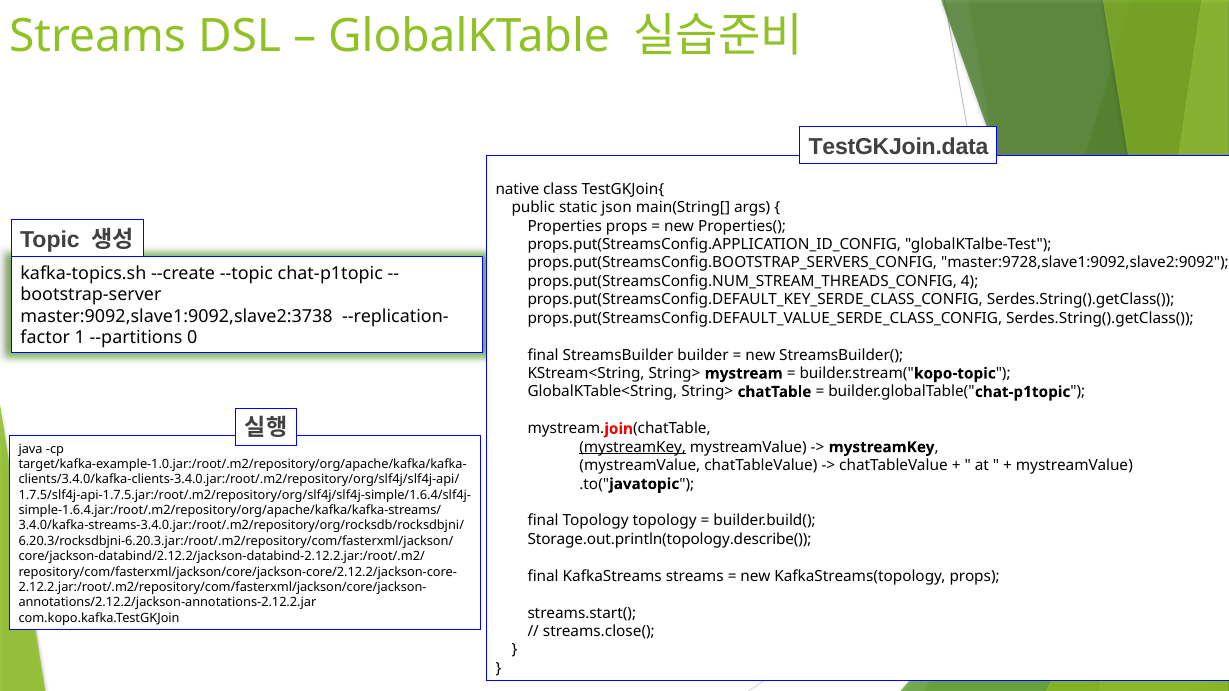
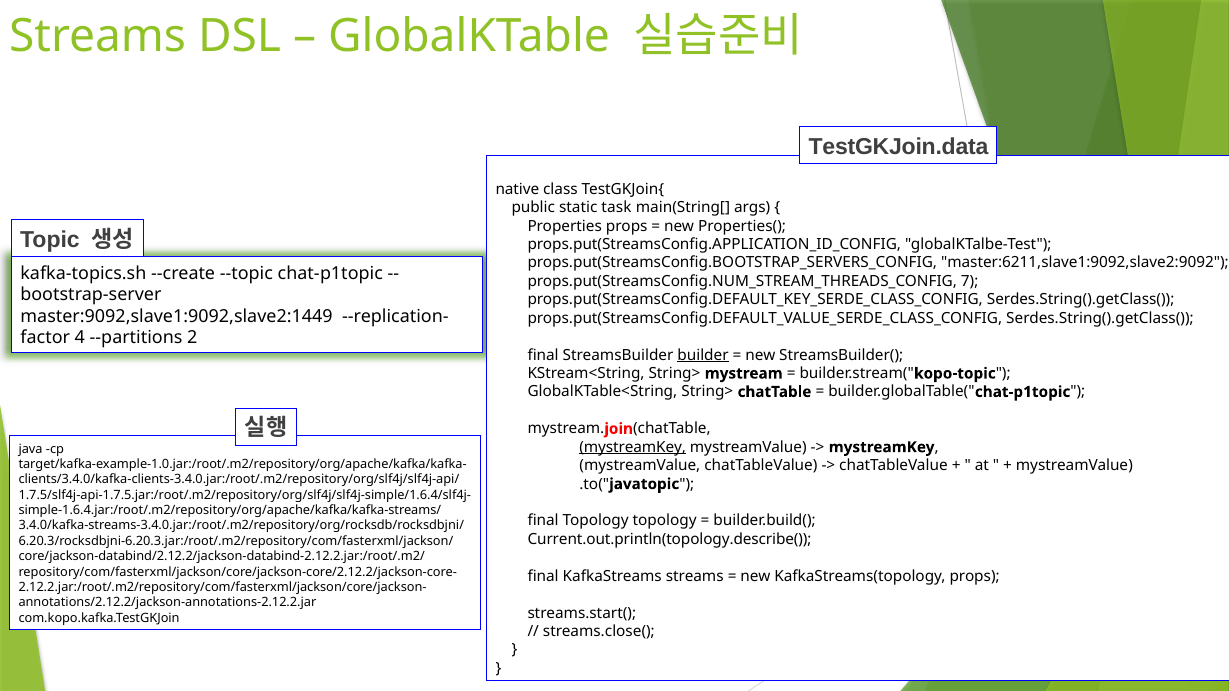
json: json -> task (617, 208)
master:9728,slave1:9092,slave2:9092: master:9728,slave1:9092,slave2:9092 -> master:6211,slave1:9092,slave2:9092 (1085, 263)
4: 4 -> 7 (970, 281)
master:9092,slave1:9092,slave2:3738: master:9092,slave1:9092,slave2:3738 -> master:9092,slave1:9092,slave2:1449 (177, 317)
1: 1 -> 4 (80, 338)
0: 0 -> 2 (192, 338)
builder underline: none -> present (703, 355)
Storage.out.println(topology.describe(: Storage.out.println(topology.describe( -> Current.out.println(topology.describe( (670, 540)
